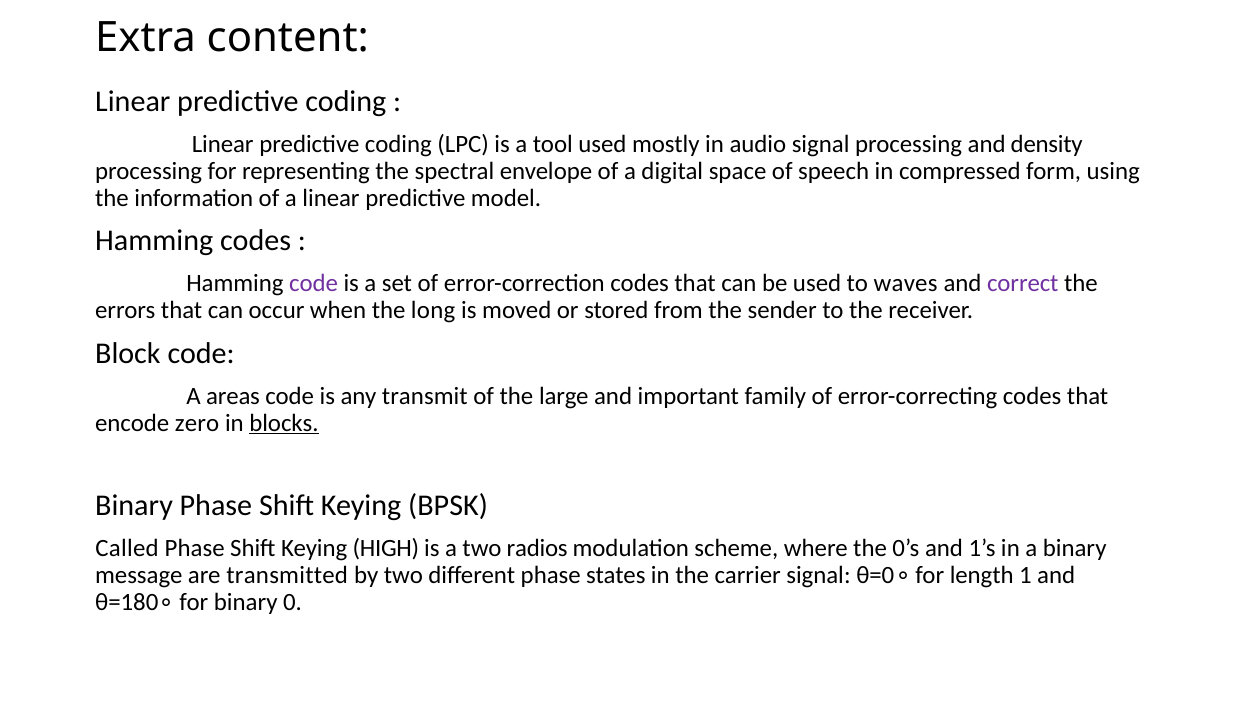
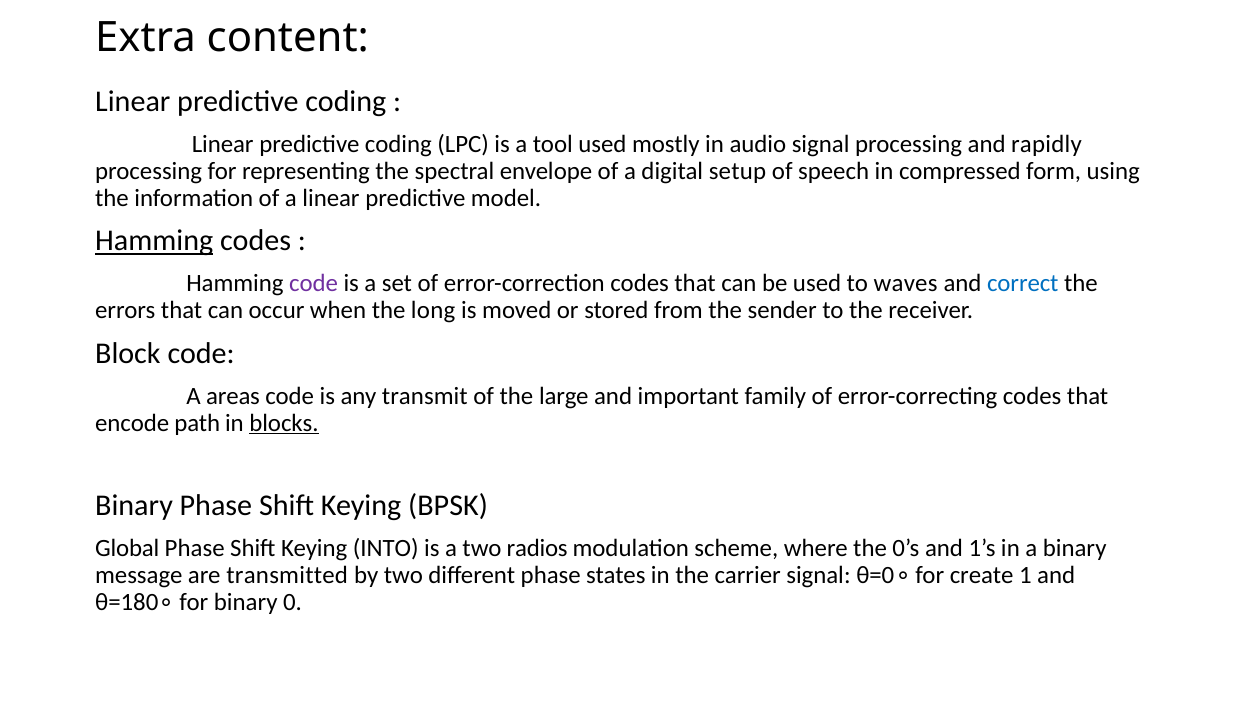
density: density -> rapidly (1046, 144)
space: space -> setup (737, 171)
Hamming underline: none -> present (154, 241)
correct colour: purple -> blue (1023, 284)
zero: zero -> path (197, 423)
Called: Called -> Global (127, 548)
HIGH: HIGH -> INTO (386, 548)
length: length -> create (982, 575)
